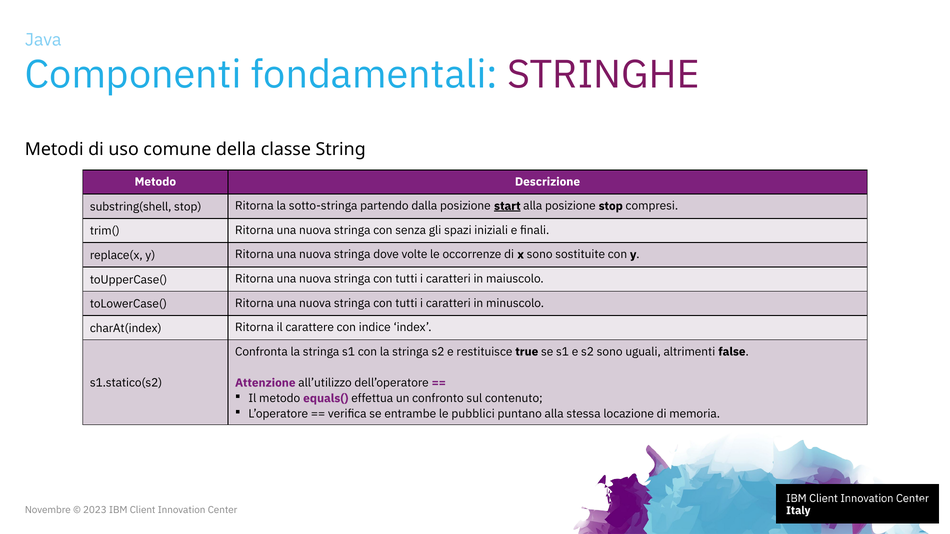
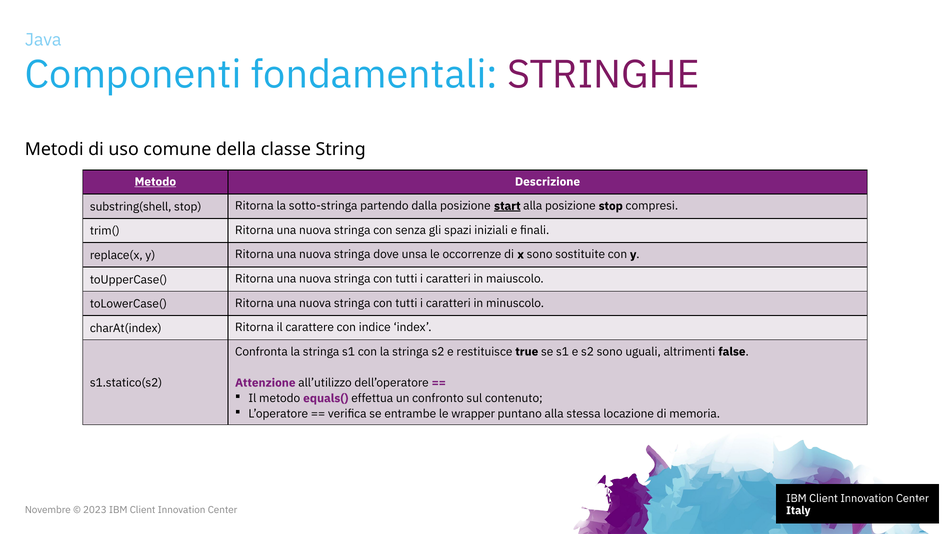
Metodo underline: none -> present (155, 182)
volte: volte -> unsa (414, 255)
pubblici: pubblici -> wrapper (473, 414)
